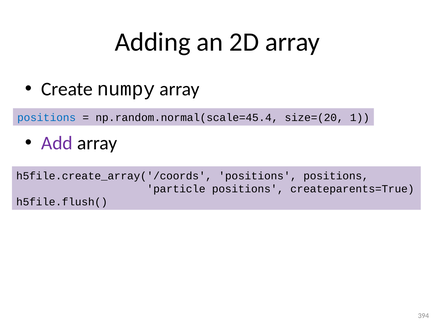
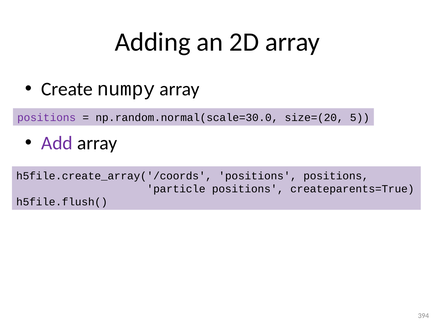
positions colour: blue -> purple (47, 118)
np.random.normal(scale=45.4: np.random.normal(scale=45.4 -> np.random.normal(scale=30.0 (187, 118)
1: 1 -> 5 (360, 118)
